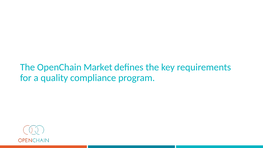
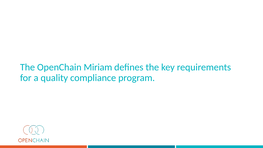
Market: Market -> Miriam (98, 67)
